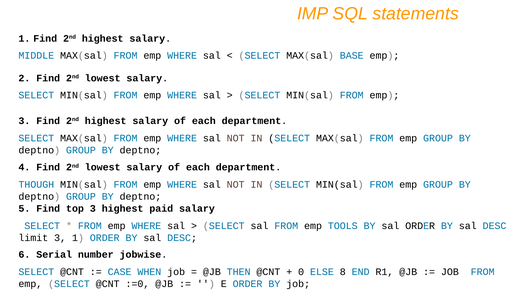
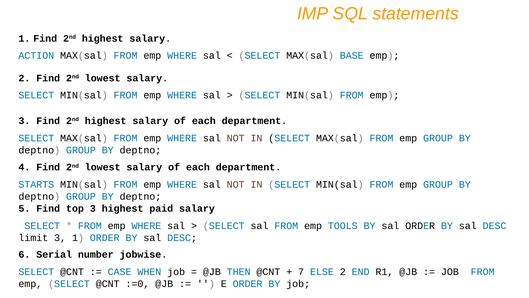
MIDDLE: MIDDLE -> ACTION (36, 56)
THOUGH: THOUGH -> STARTS (36, 184)
0: 0 -> 7 (301, 271)
ELSE 8: 8 -> 2 (343, 271)
